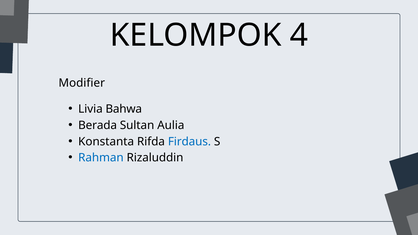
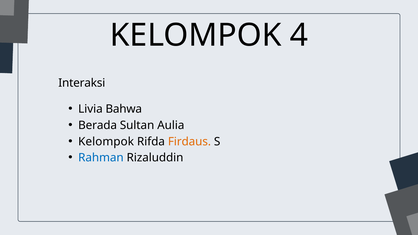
Modifier: Modifier -> Interaksi (82, 83)
Konstanta: Konstanta -> Kelompok (106, 142)
Firdaus colour: blue -> orange (189, 142)
